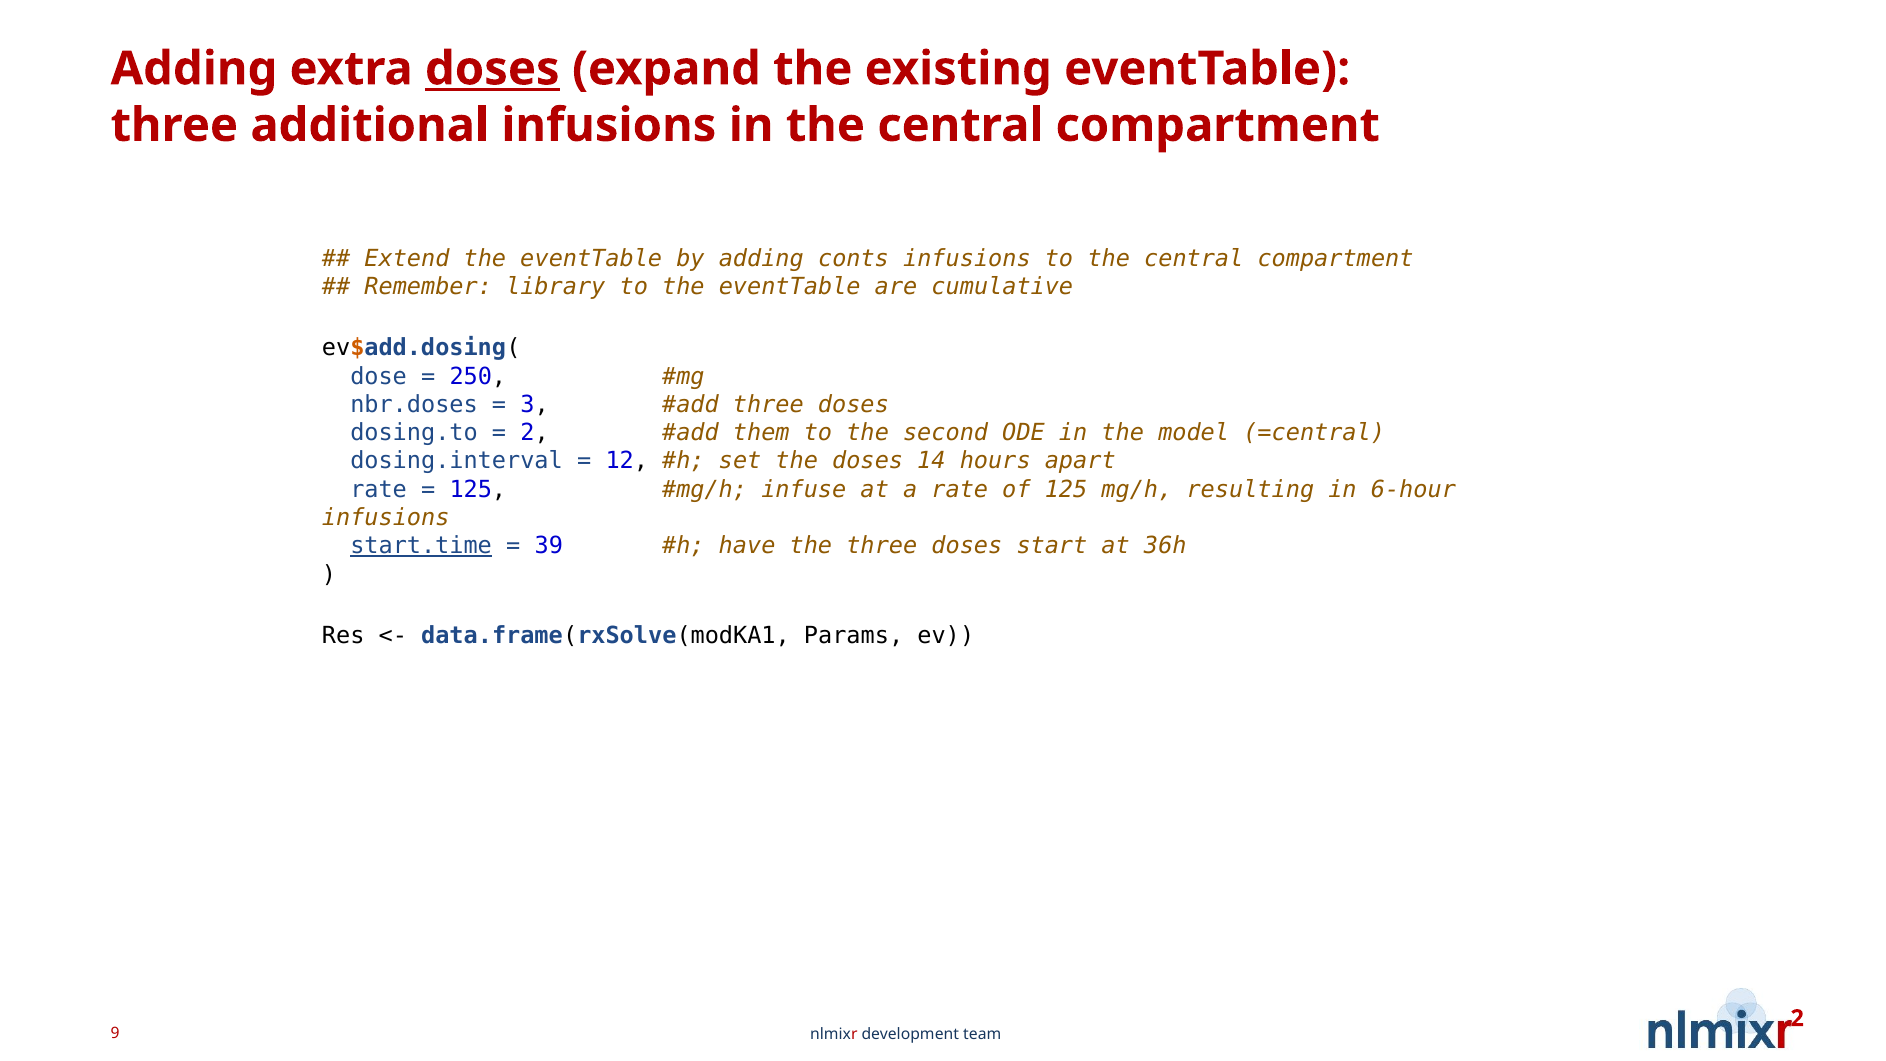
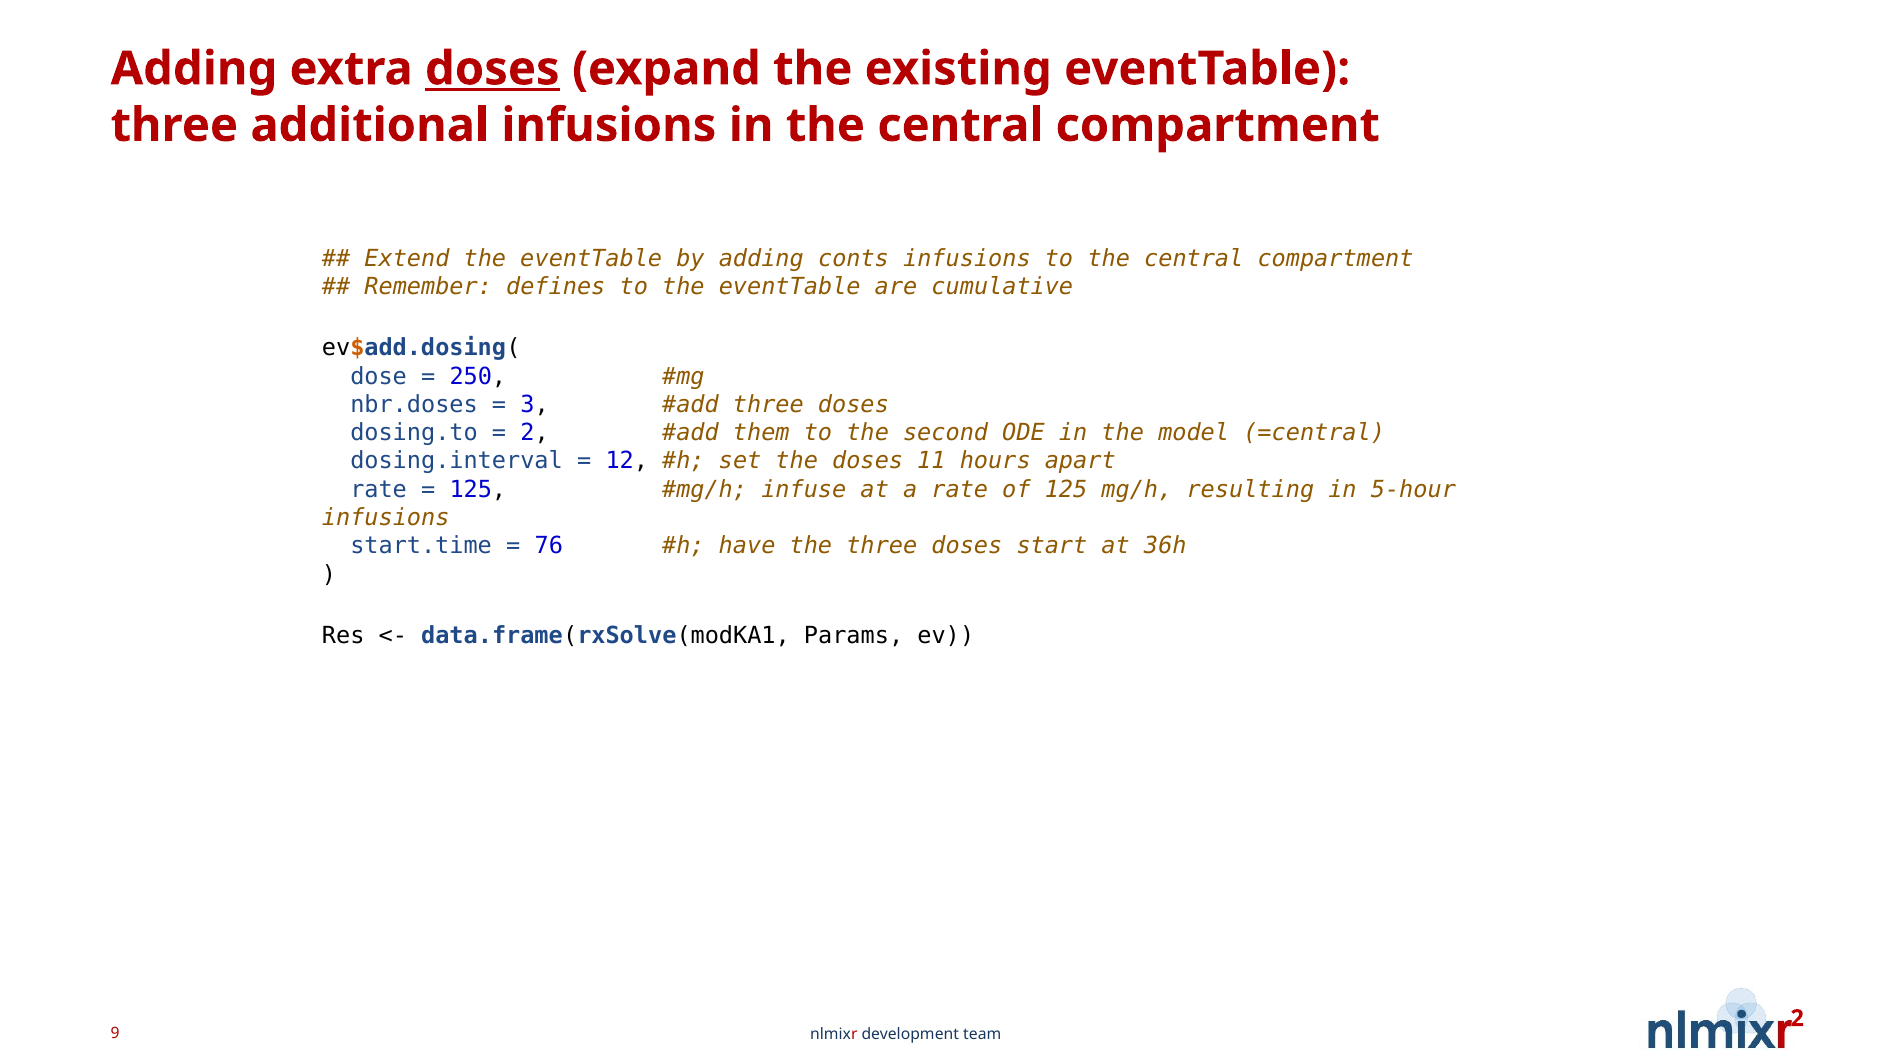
library: library -> defines (556, 287)
14: 14 -> 11 (931, 461)
6-hour: 6-hour -> 5-hour (1413, 489)
start.time underline: present -> none (421, 546)
39: 39 -> 76 (549, 546)
